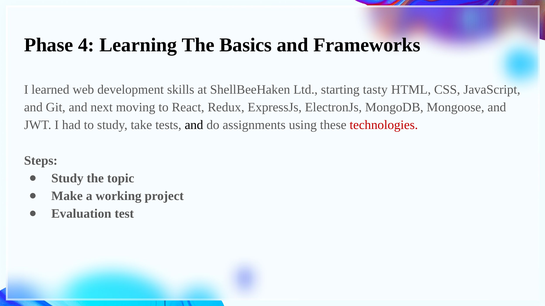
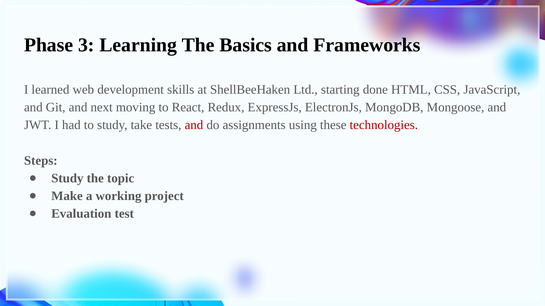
4: 4 -> 3 (86, 45)
tasty: tasty -> done (375, 90)
and colour: black -> red (194, 125)
